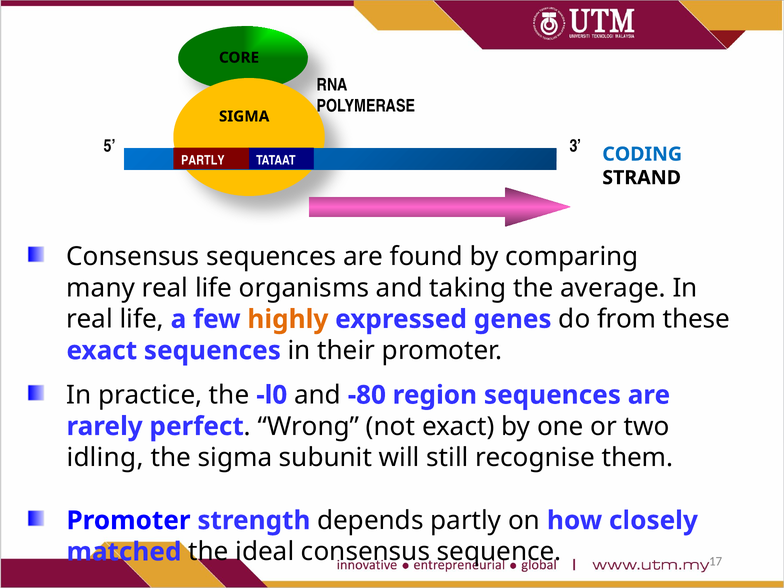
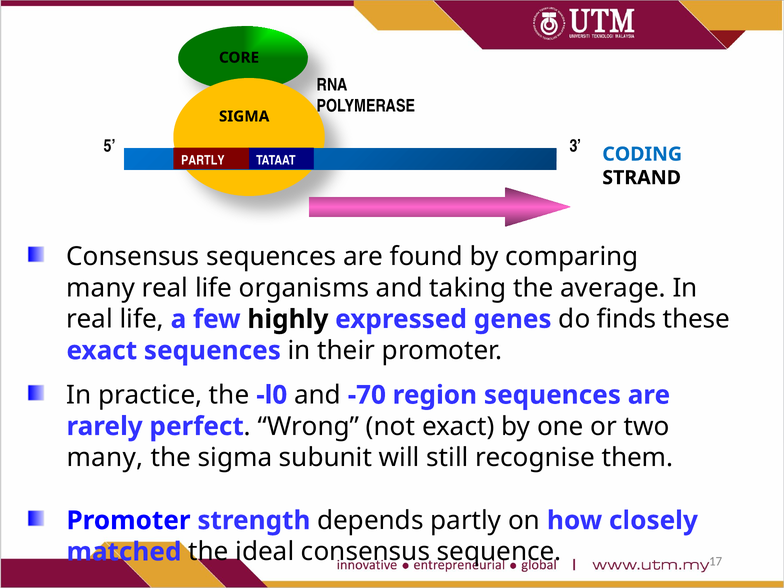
highly colour: orange -> black (288, 319)
from: from -> finds (627, 319)
-80: -80 -> -70 (367, 395)
idling: idling -> many (105, 458)
